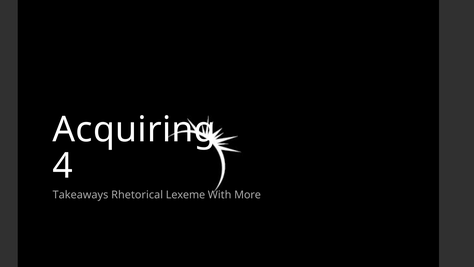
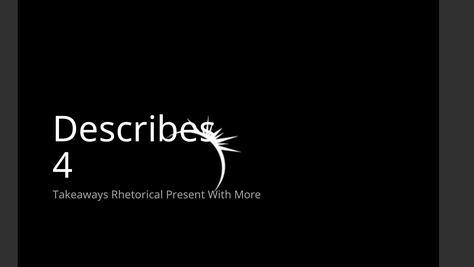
Acquiring: Acquiring -> Describes (134, 130)
Lexeme: Lexeme -> Present (185, 195)
